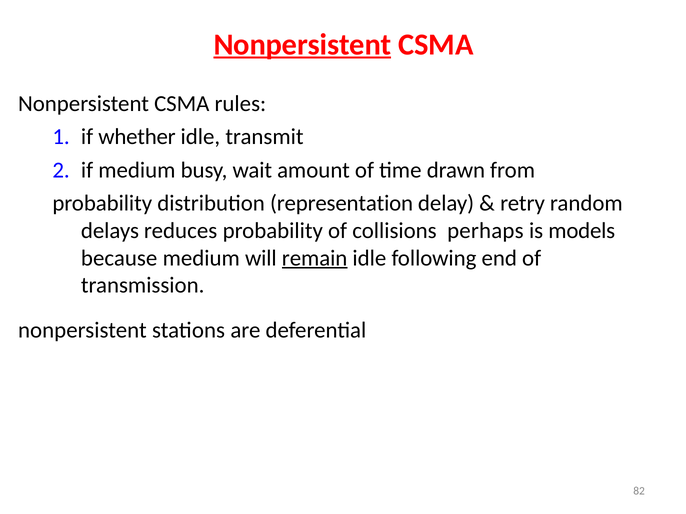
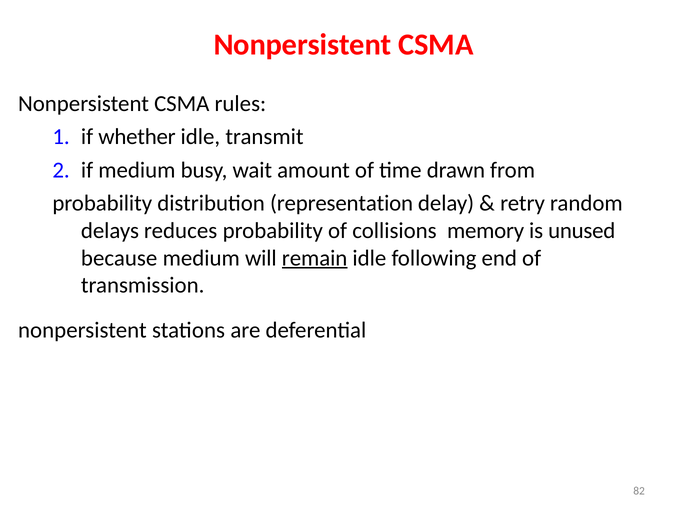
Nonpersistent underline: present -> none (302, 45)
perhaps: perhaps -> memory (486, 231)
models: models -> unused (582, 231)
